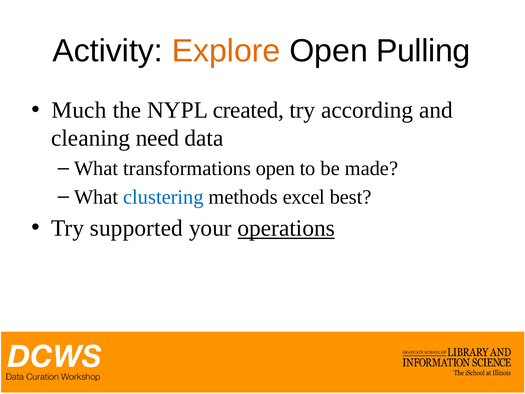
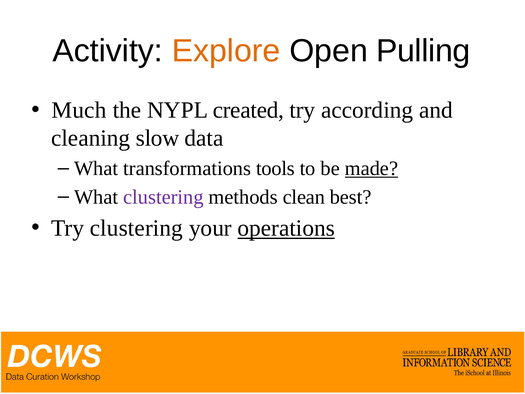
need: need -> slow (158, 138)
transformations open: open -> tools (275, 168)
made underline: none -> present (371, 168)
clustering colour: blue -> purple (163, 197)
excel: excel -> clean (304, 197)
Try supported: supported -> clustering (136, 228)
